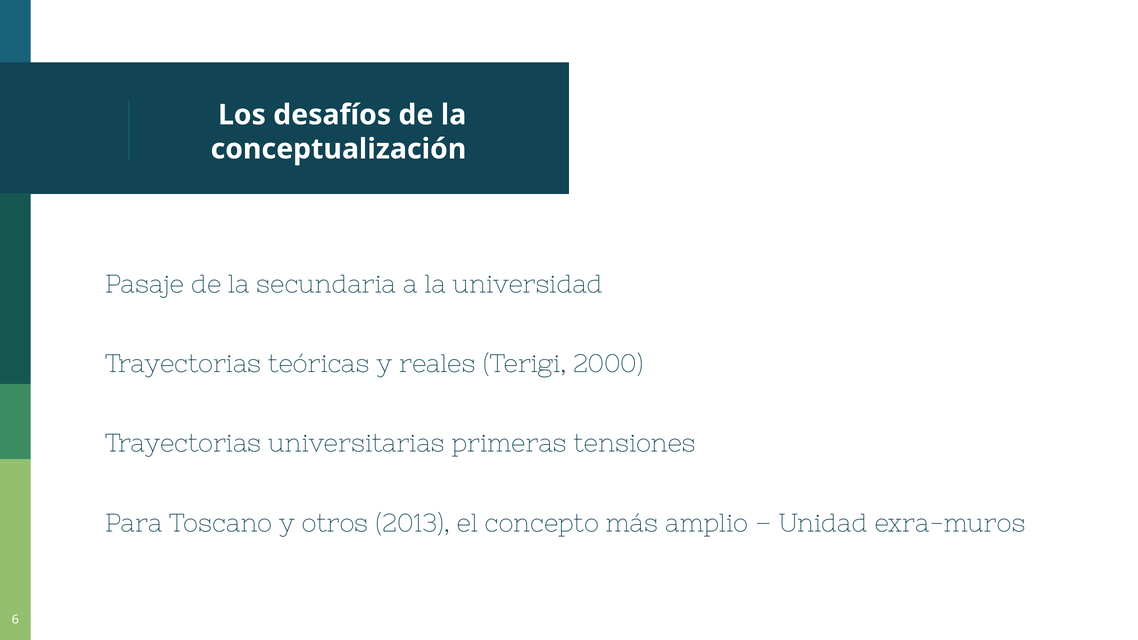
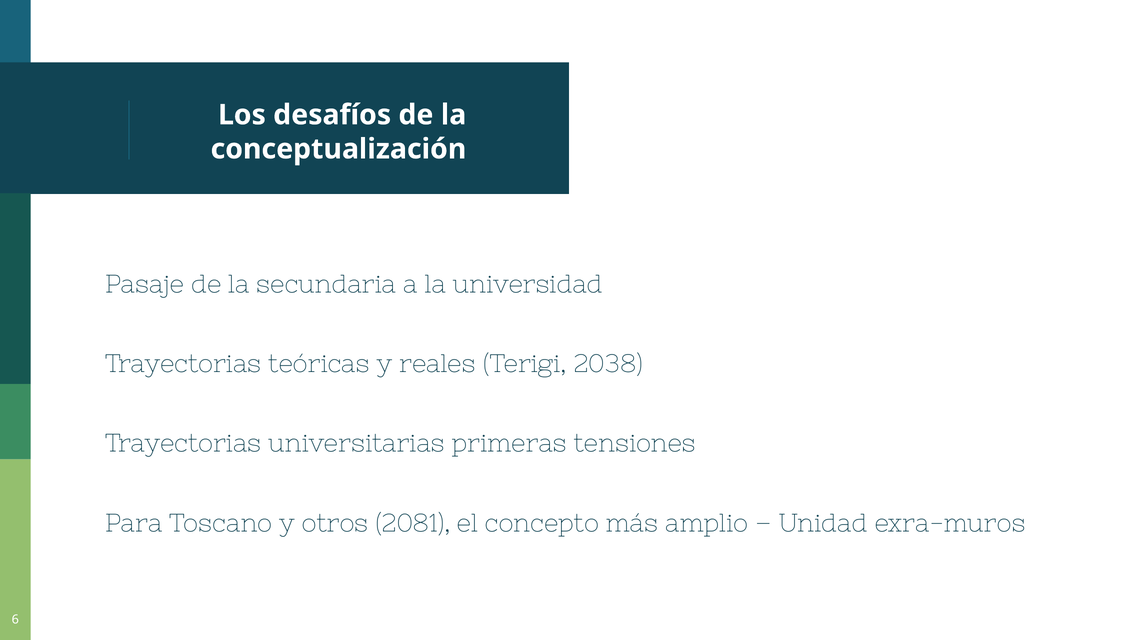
2000: 2000 -> 2038 (608, 364)
2013: 2013 -> 2081 (413, 523)
